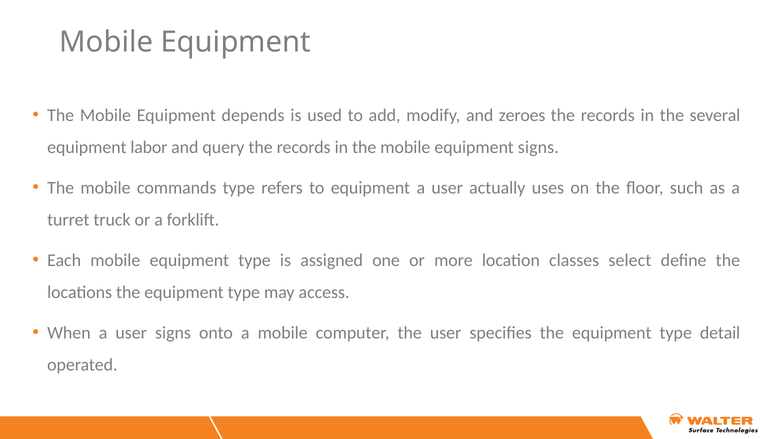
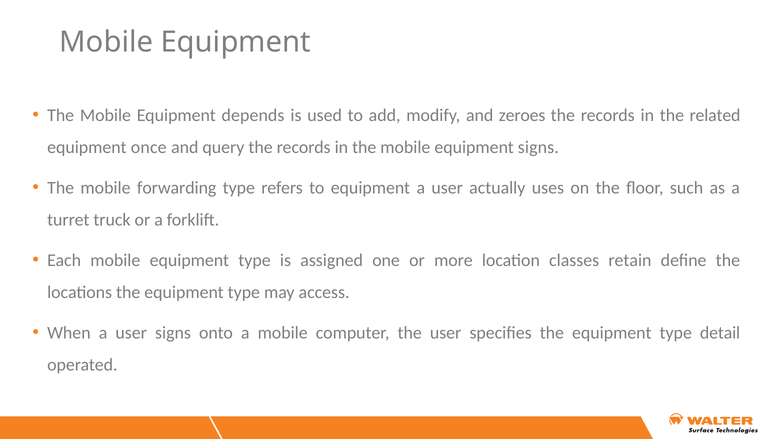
several: several -> related (715, 115)
labor: labor -> once (149, 147)
commands: commands -> forwarding (177, 188)
select: select -> retain (630, 260)
